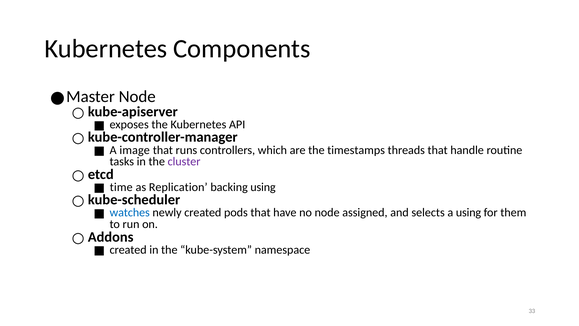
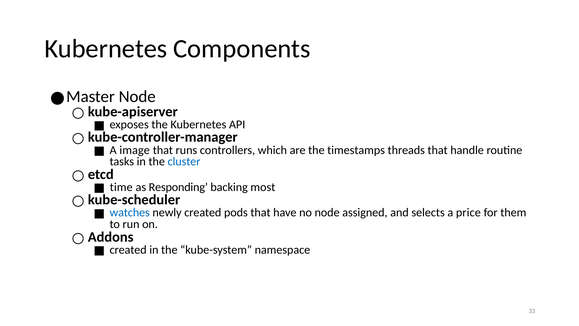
cluster colour: purple -> blue (184, 161)
Replication: Replication -> Responding (178, 187)
backing using: using -> most (263, 187)
a using: using -> price (468, 212)
